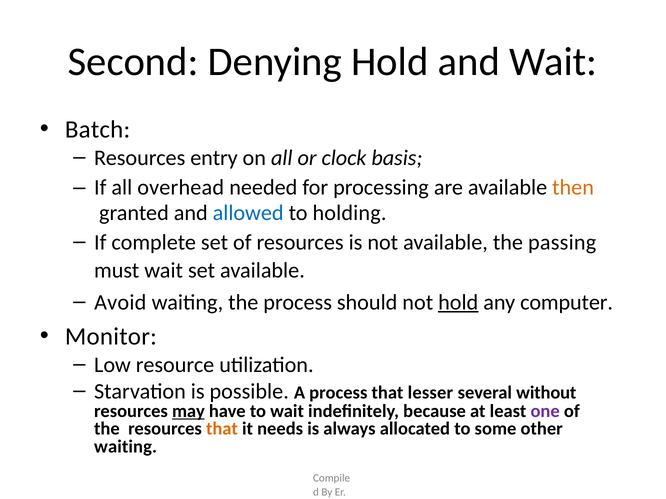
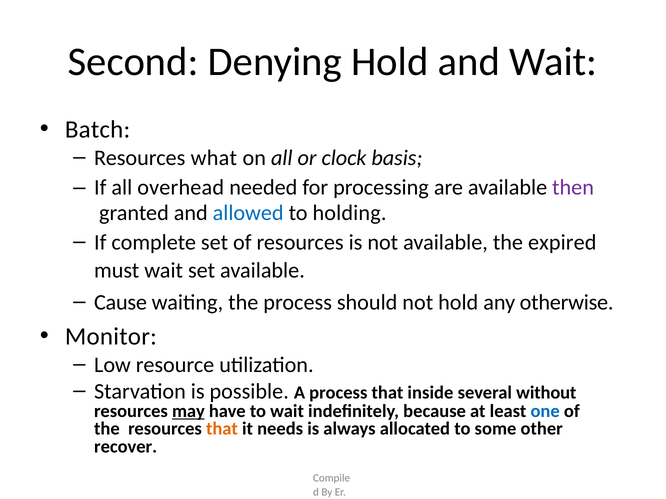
entry: entry -> what (214, 158)
then colour: orange -> purple (573, 188)
passing: passing -> expired (562, 242)
Avoid: Avoid -> Cause (120, 303)
hold underline: present -> none (458, 303)
computer: computer -> otherwise (567, 303)
lesser: lesser -> inside (430, 393)
one colour: purple -> blue (545, 411)
waiting: waiting -> recover (126, 447)
